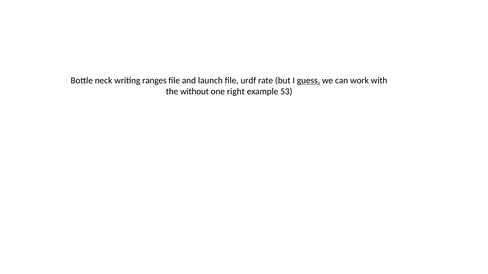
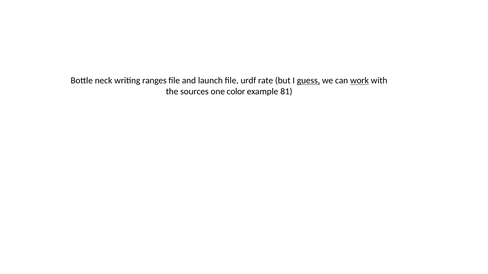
work underline: none -> present (359, 81)
without: without -> sources (194, 92)
right: right -> color (236, 92)
53: 53 -> 81 (286, 92)
